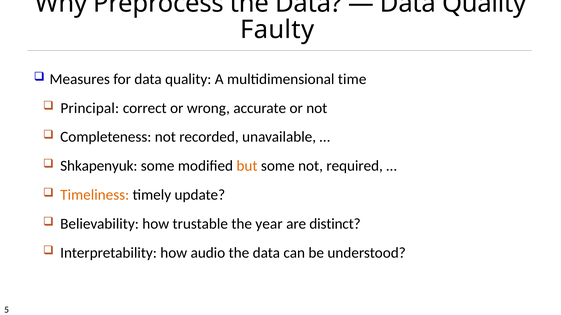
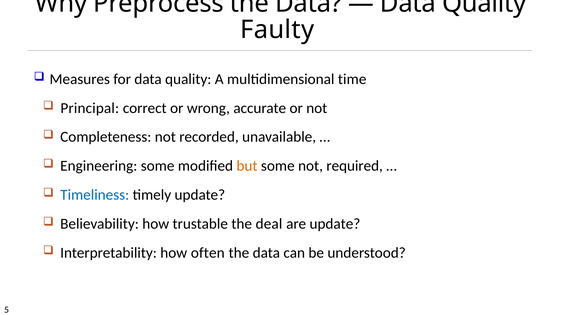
Shkapenyuk: Shkapenyuk -> Engineering (99, 166)
Timeliness colour: orange -> blue (95, 195)
year: year -> deal (269, 224)
are distinct: distinct -> update (335, 224)
audio: audio -> often (208, 253)
